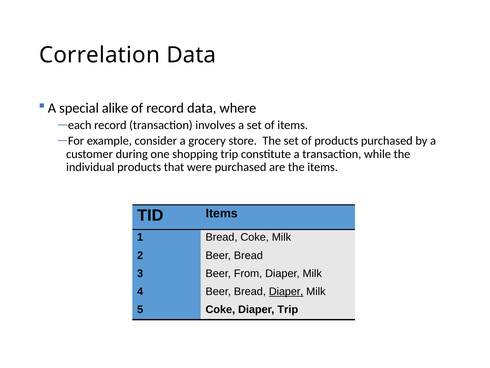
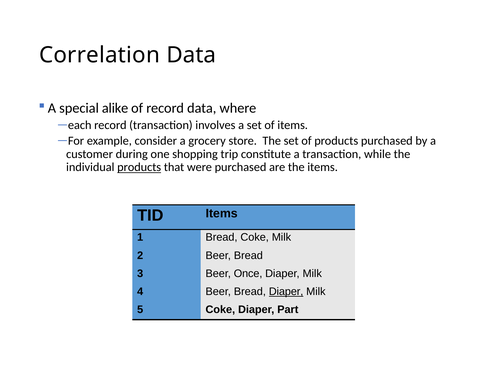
products underline: none -> present (139, 167)
From: From -> Once (248, 273)
Diaper Trip: Trip -> Part (288, 309)
